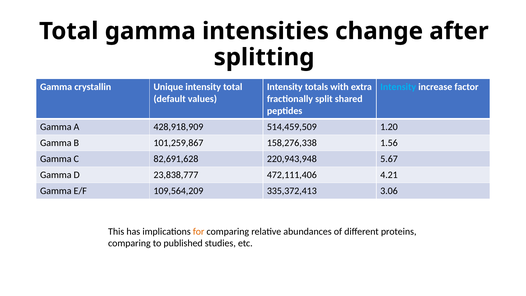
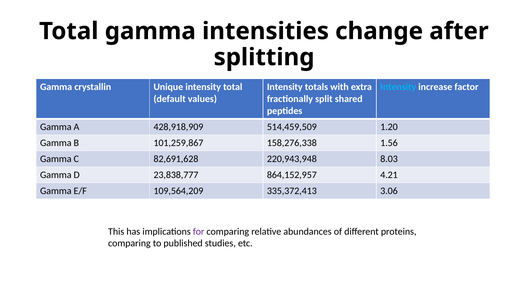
5.67: 5.67 -> 8.03 (389, 159)
472,111,406: 472,111,406 -> 864,152,957 (292, 175)
for colour: orange -> purple (199, 231)
